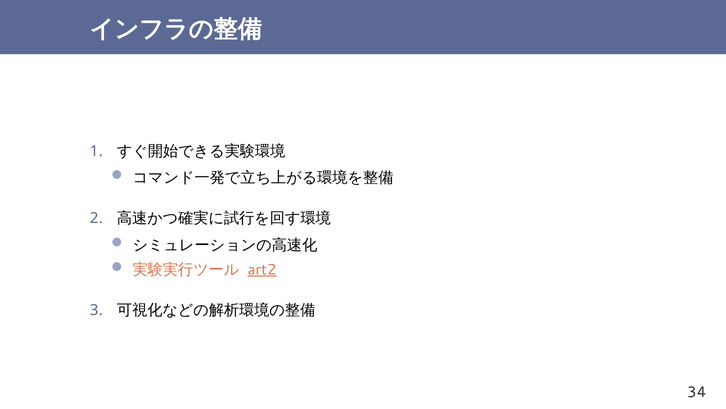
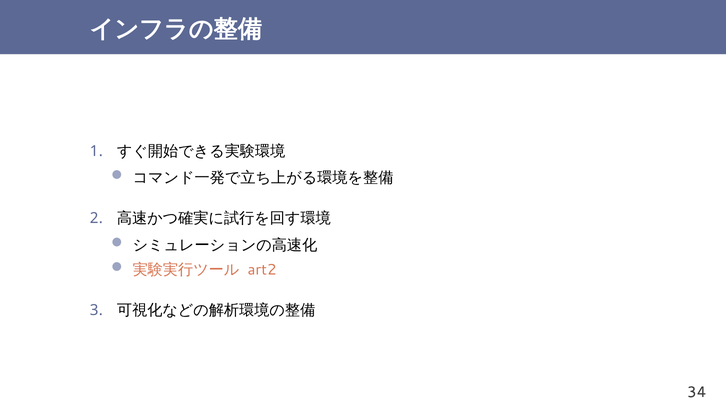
art2 underline: present -> none (262, 269)
